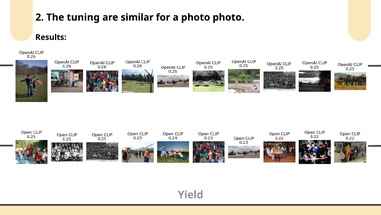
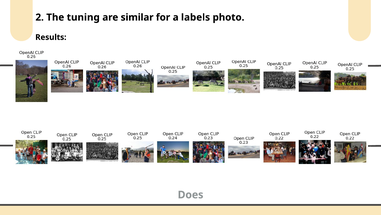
a photo: photo -> labels (196, 17)
Yield: Yield -> Does (191, 194)
